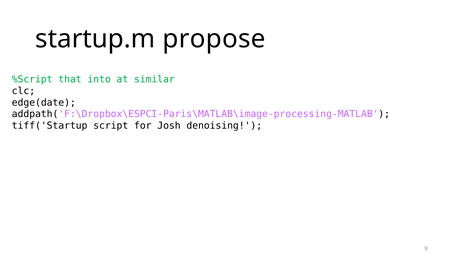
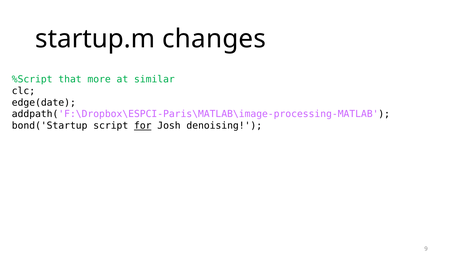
propose: propose -> changes (214, 39)
into: into -> more (99, 79)
tiff('Startup: tiff('Startup -> bond('Startup (50, 125)
for underline: none -> present (143, 125)
